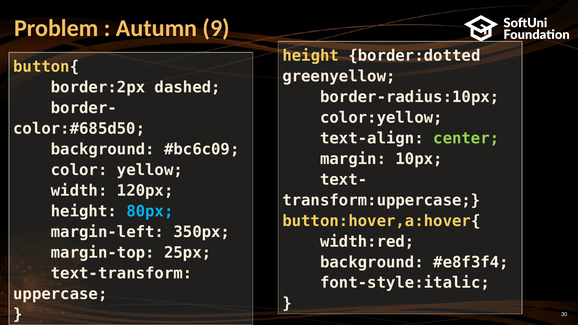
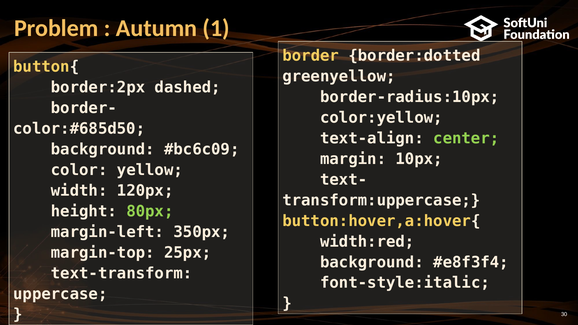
9: 9 -> 1 (216, 28)
height: height -> border (311, 56)
80px colour: light blue -> light green (150, 211)
